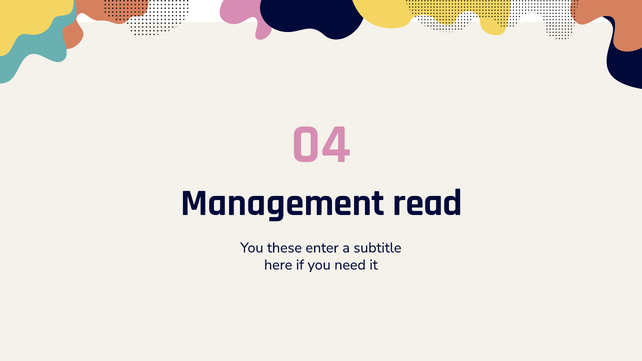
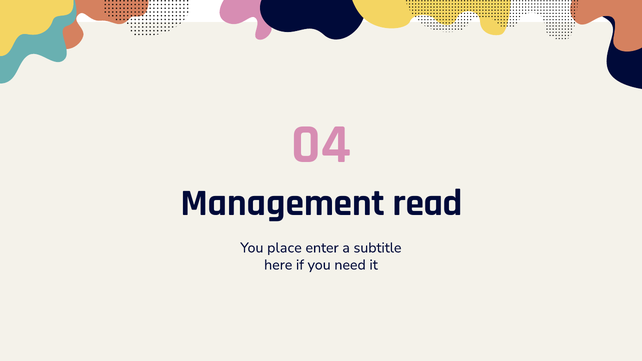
these: these -> place (284, 248)
